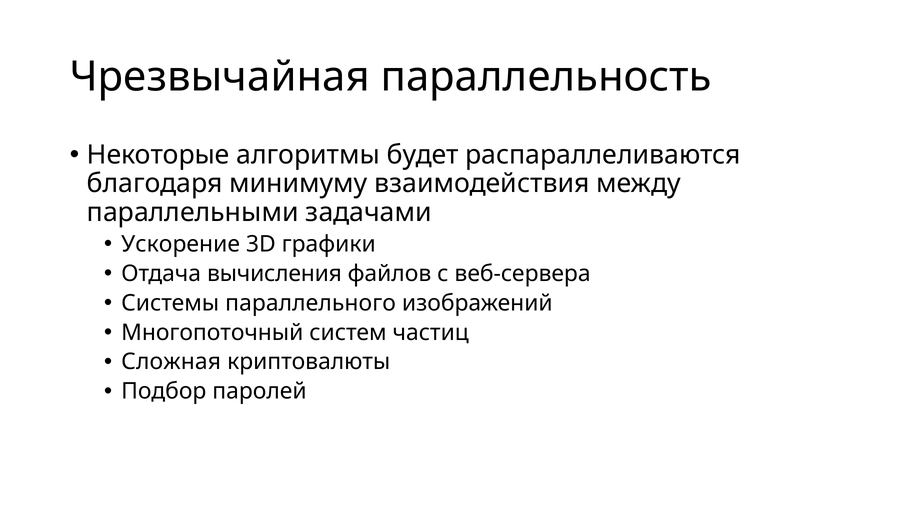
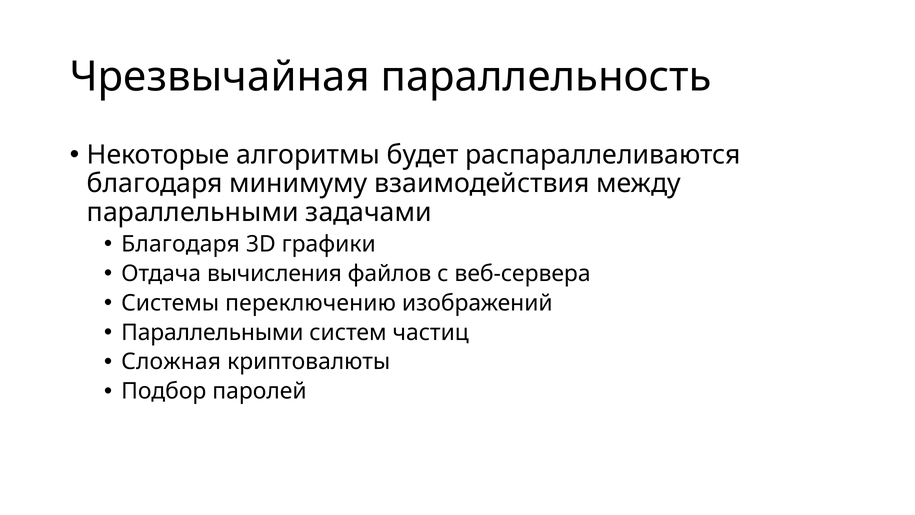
Ускорение: Ускорение -> Благодаря (181, 244)
параллельного: параллельного -> переключению (311, 303)
Многопоточный: Многопоточный -> Параллельными (212, 332)
